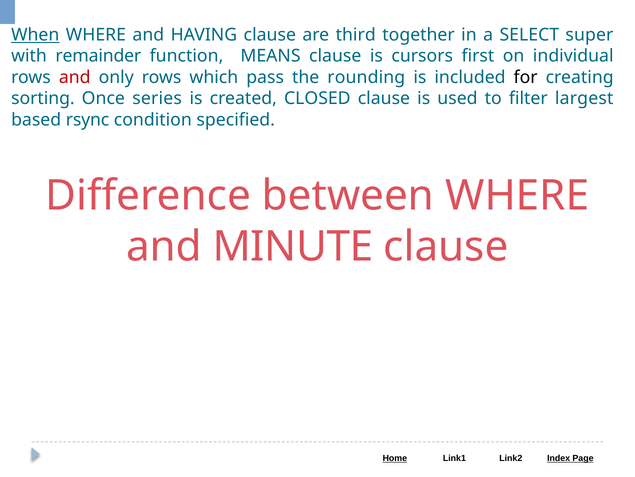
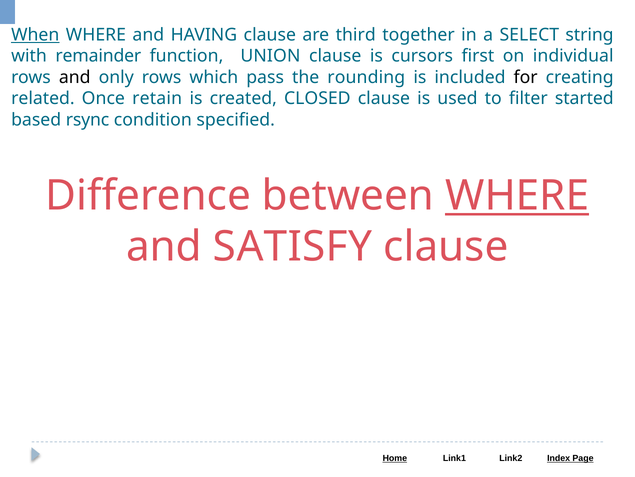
super: super -> string (590, 35)
MEANS: MEANS -> UNION (270, 56)
and colour: red -> black (75, 77)
sorting: sorting -> related (43, 98)
series: series -> retain (157, 98)
largest: largest -> started (584, 98)
WHERE underline: none -> present (517, 196)
MINUTE: MINUTE -> SATISFY (293, 246)
